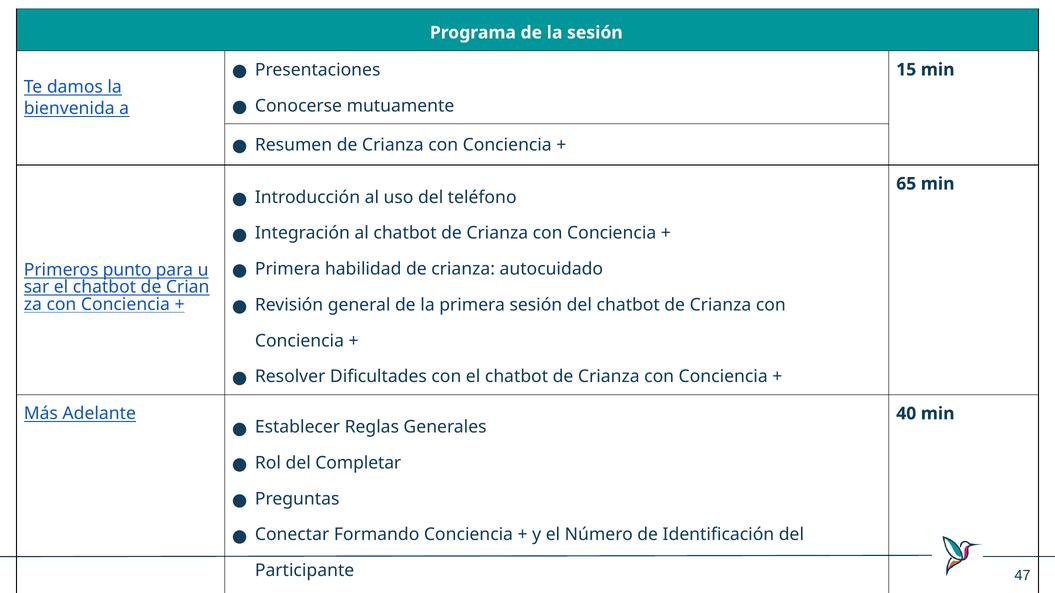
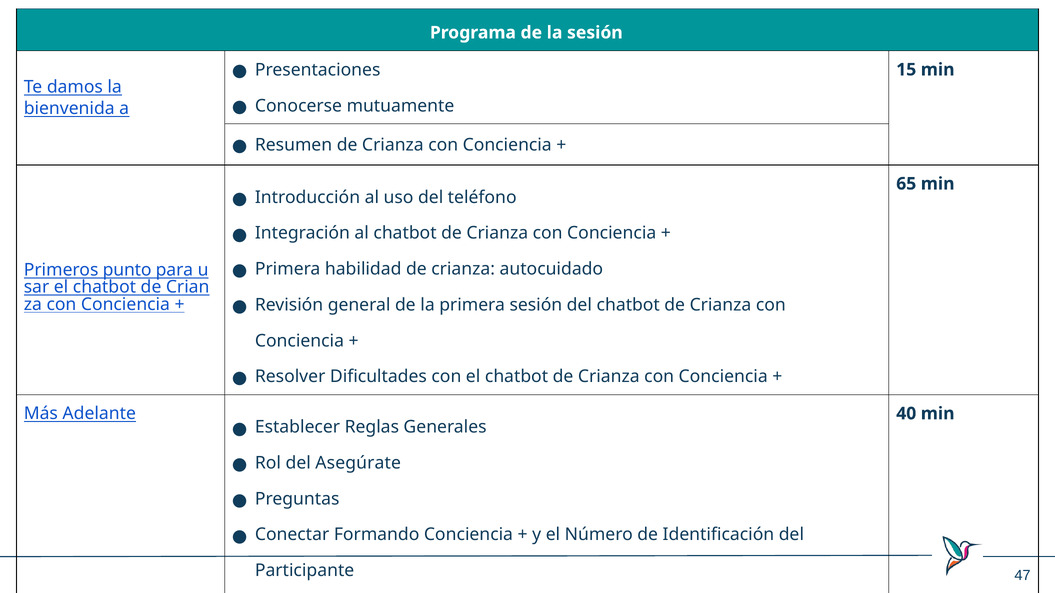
Completar: Completar -> Asegúrate (358, 463)
